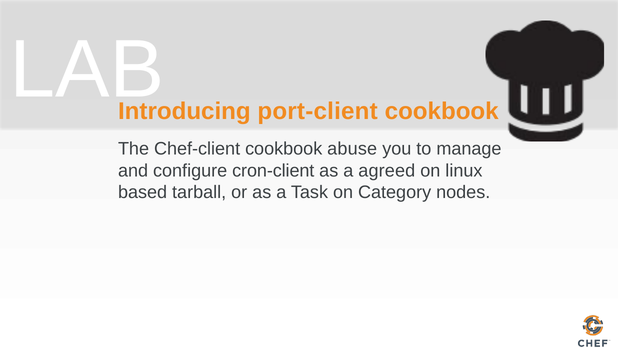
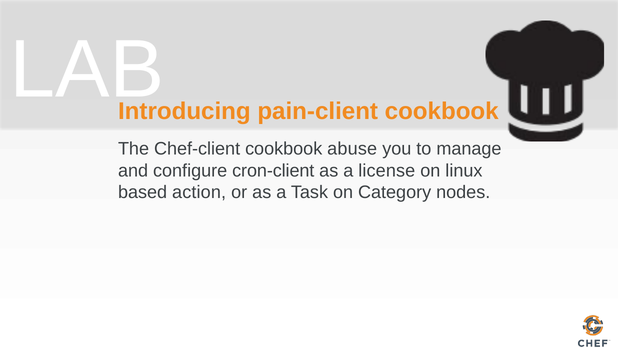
port-client: port-client -> pain-client (318, 111)
agreed: agreed -> license (387, 170)
tarball: tarball -> action (199, 192)
